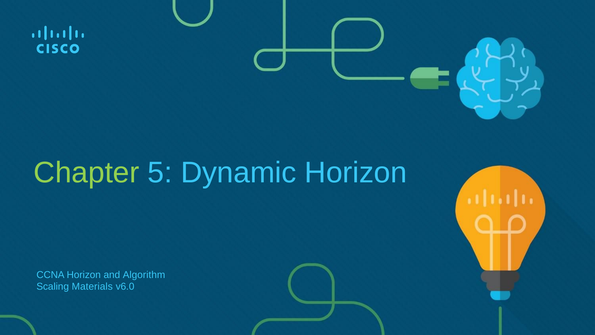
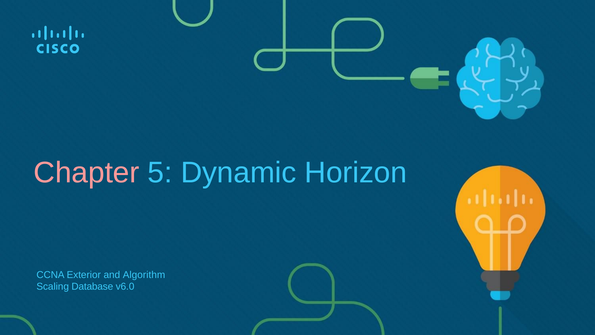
Chapter colour: light green -> pink (87, 172)
CCNA Horizon: Horizon -> Exterior (84, 275)
Materials: Materials -> Database (92, 286)
